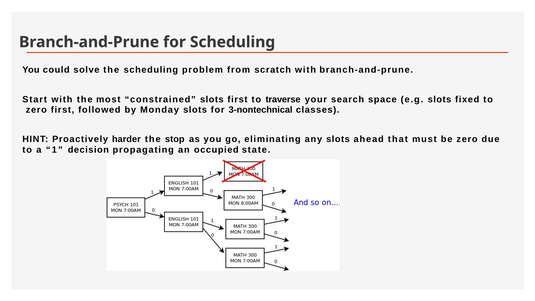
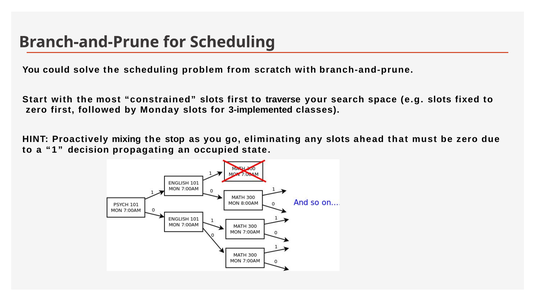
3-nontechnical: 3-nontechnical -> 3-implemented (261, 110)
harder: harder -> mixing (126, 139)
